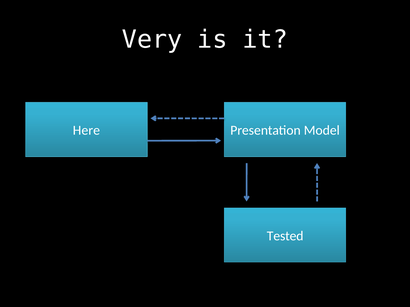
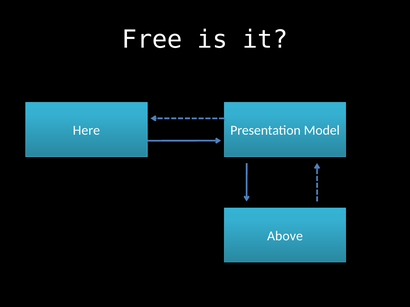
Very: Very -> Free (152, 40)
Tested: Tested -> Above (285, 236)
